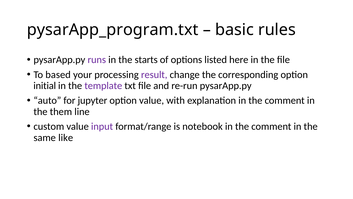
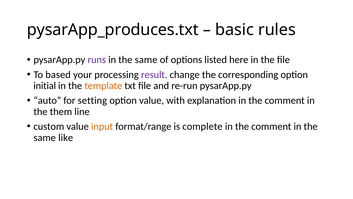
pysarApp_program.txt: pysarApp_program.txt -> pysarApp_produces.txt (113, 30)
starts: starts -> same (146, 60)
template colour: purple -> orange (103, 86)
jupyter: jupyter -> setting (92, 100)
input colour: purple -> orange (102, 126)
notebook: notebook -> complete (202, 126)
